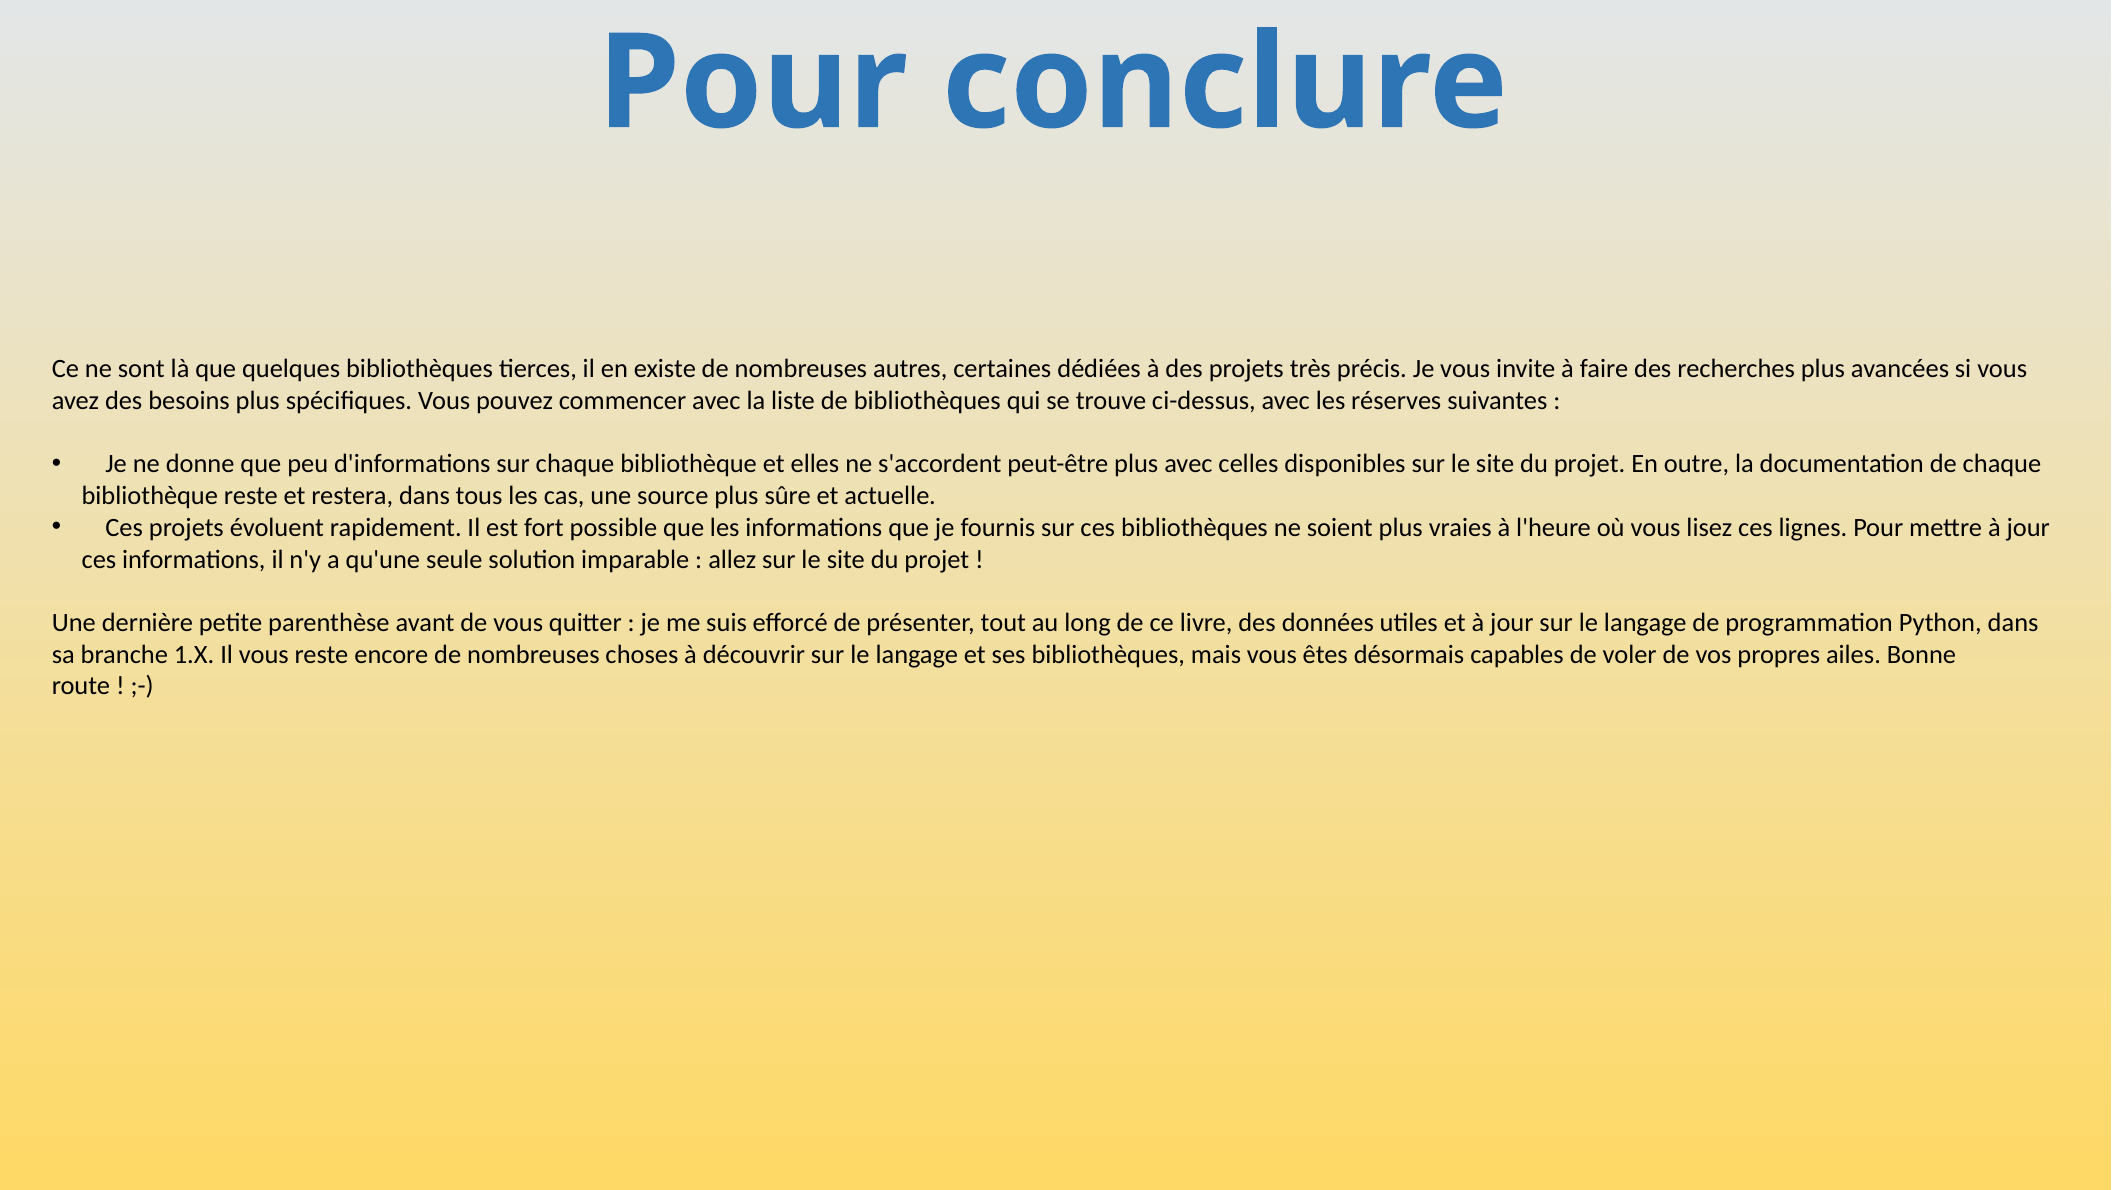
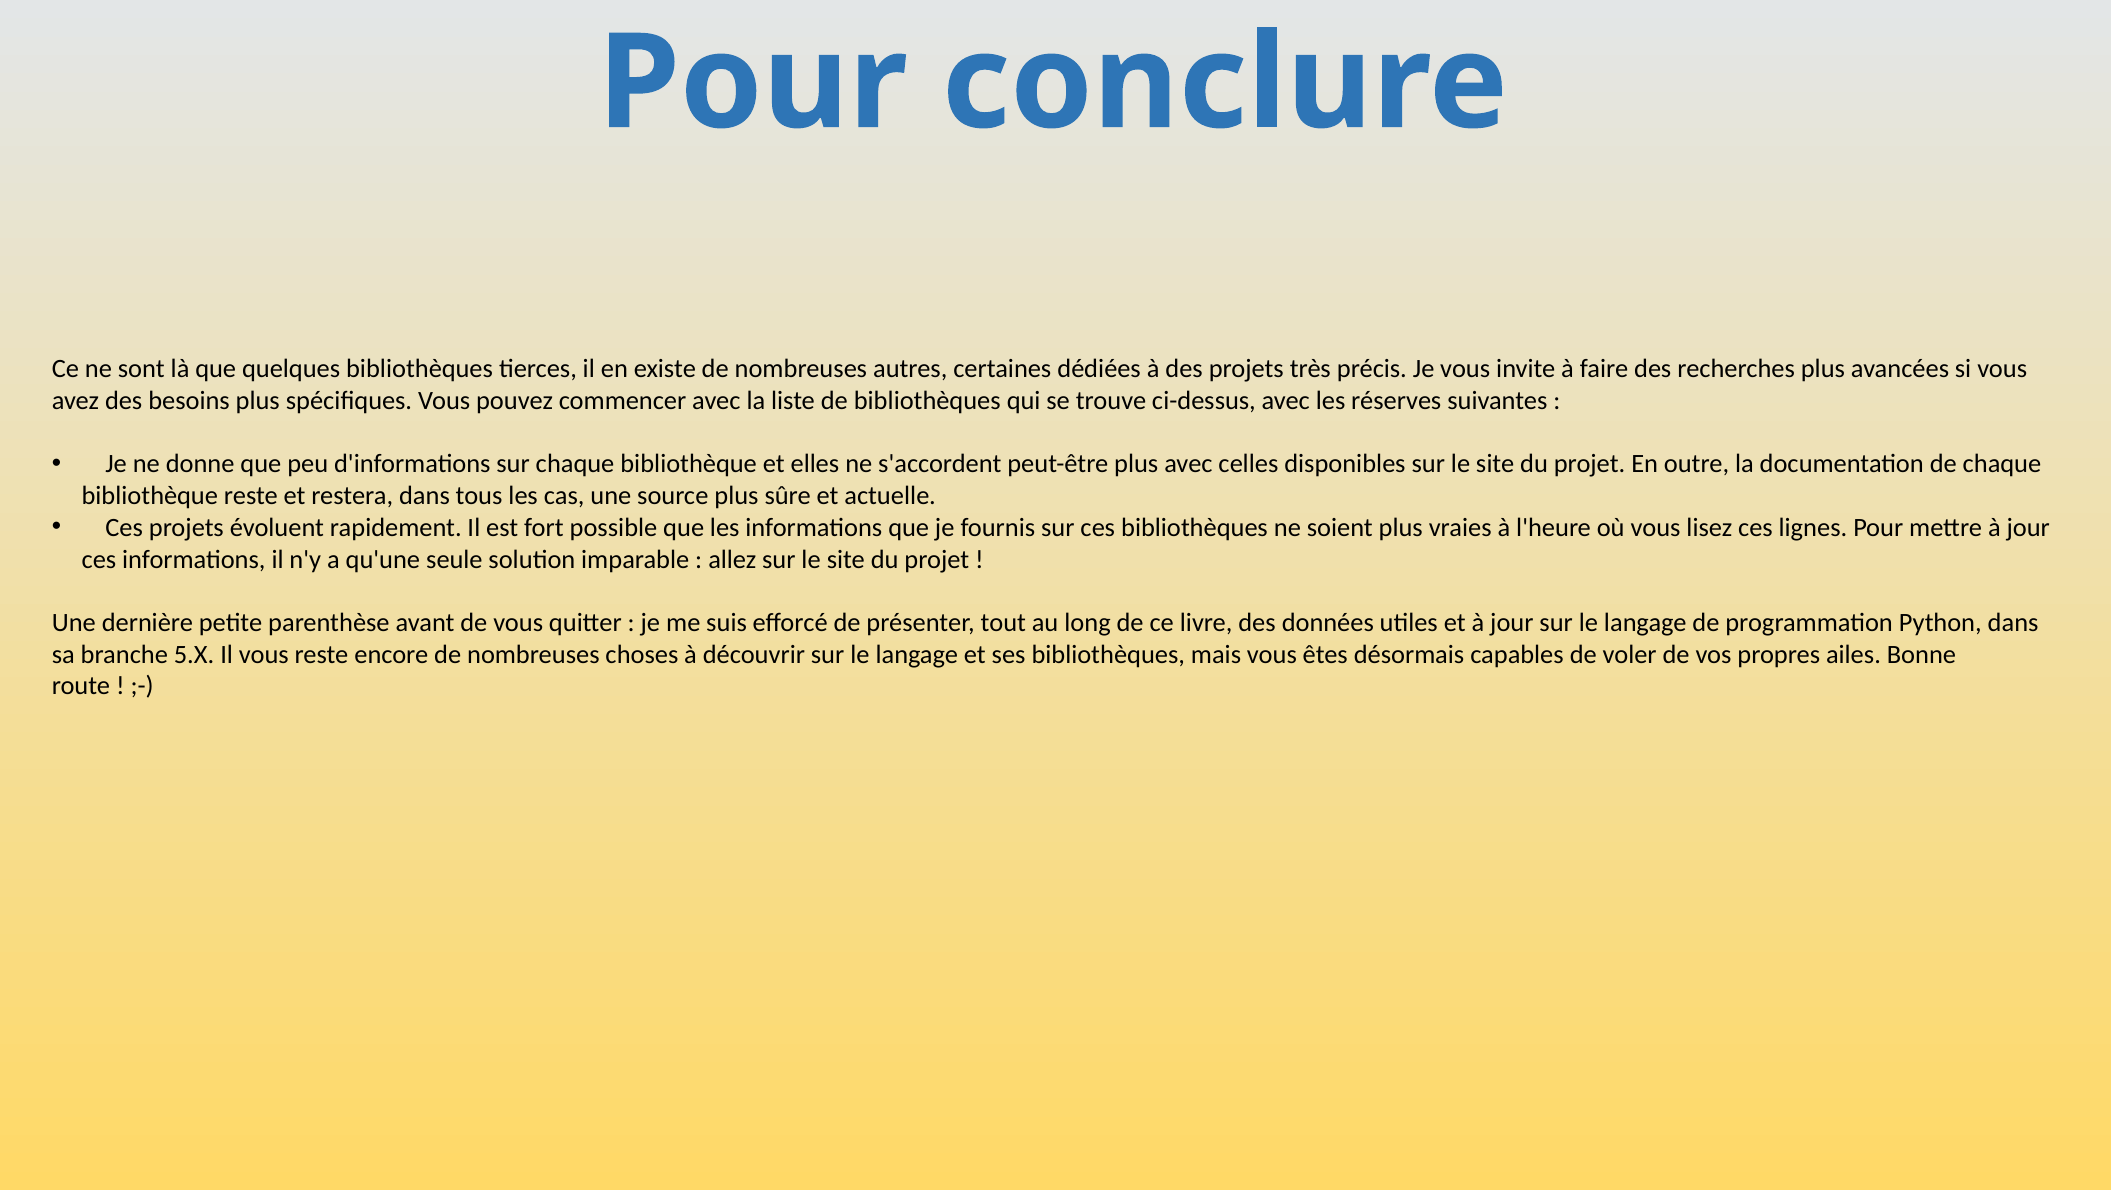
1.X: 1.X -> 5.X (194, 655)
